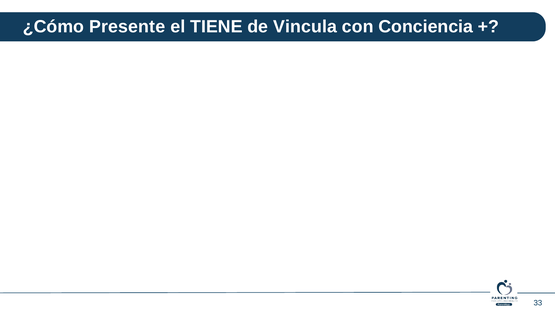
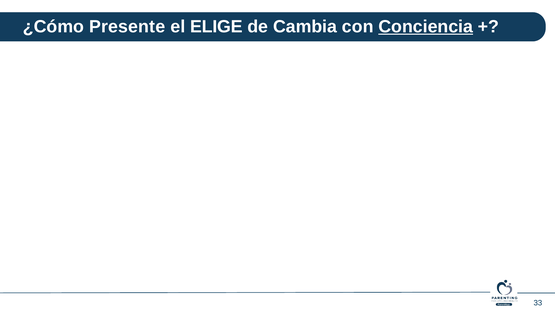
TIENE: TIENE -> ELIGE (217, 27)
Vincula: Vincula -> Cambia (305, 27)
Conciencia underline: none -> present (426, 27)
